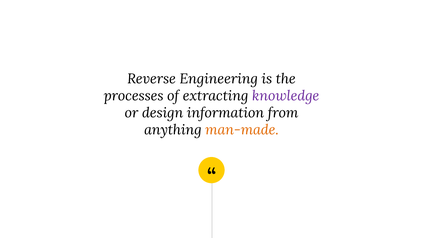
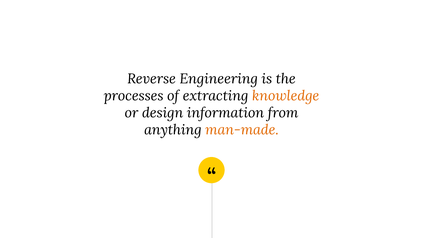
knowledge colour: purple -> orange (286, 96)
